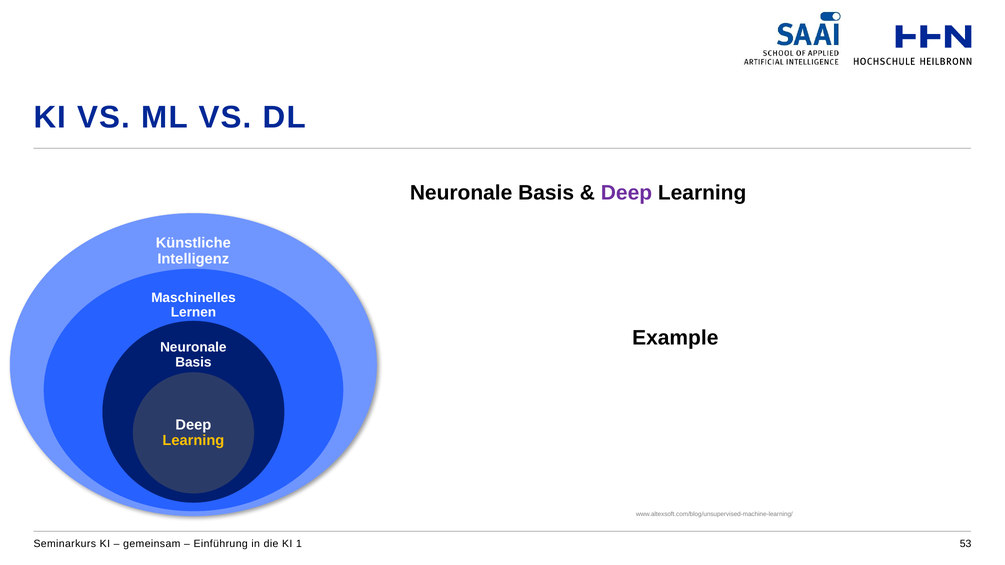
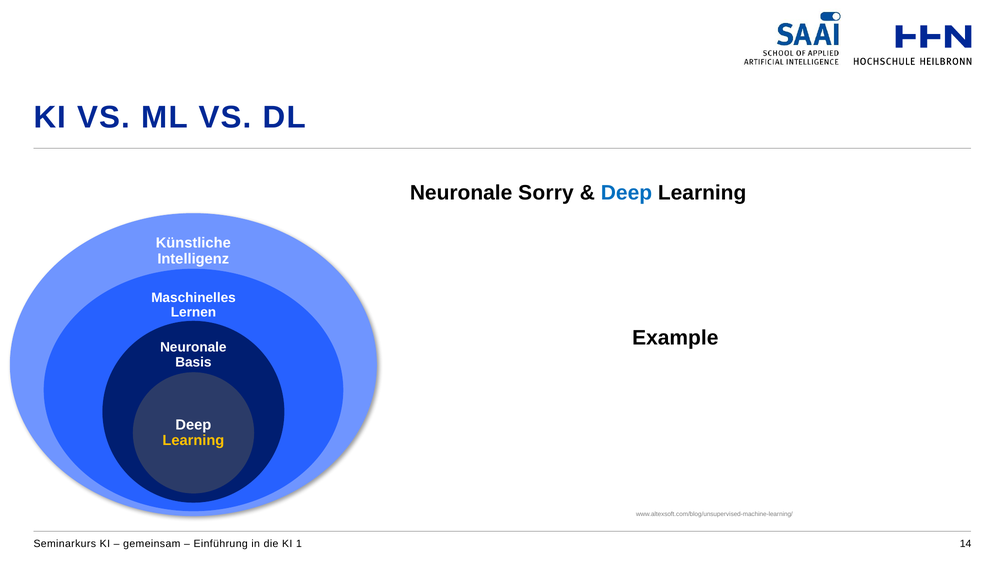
Basis: Basis -> Sorry (546, 193)
Deep colour: purple -> blue (626, 193)
53: 53 -> 14 (966, 544)
